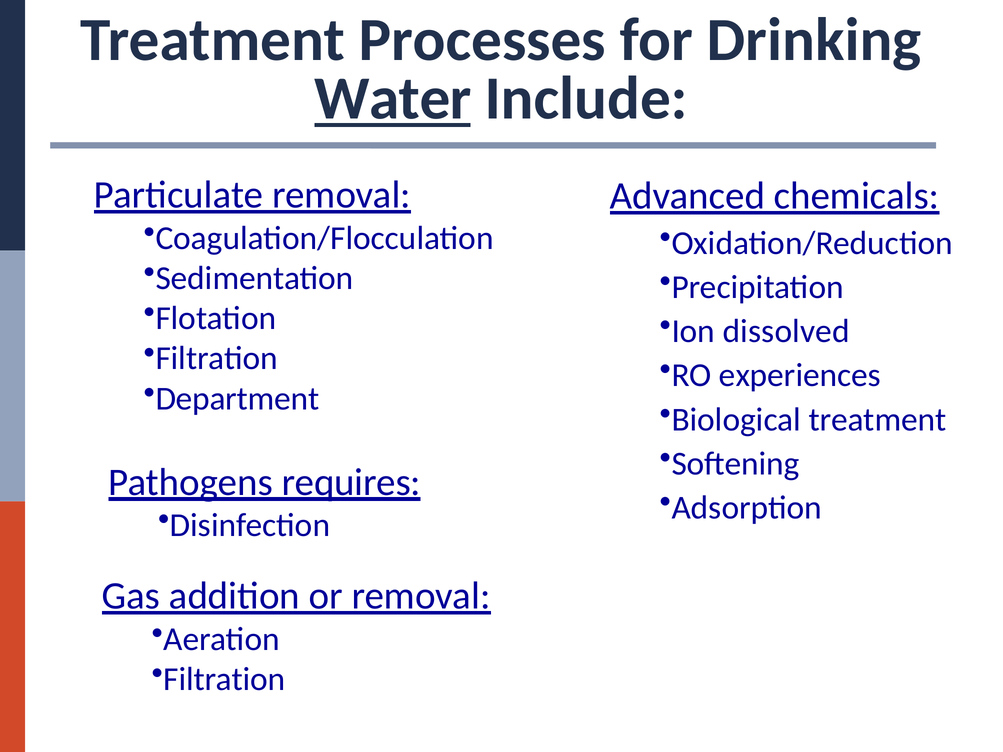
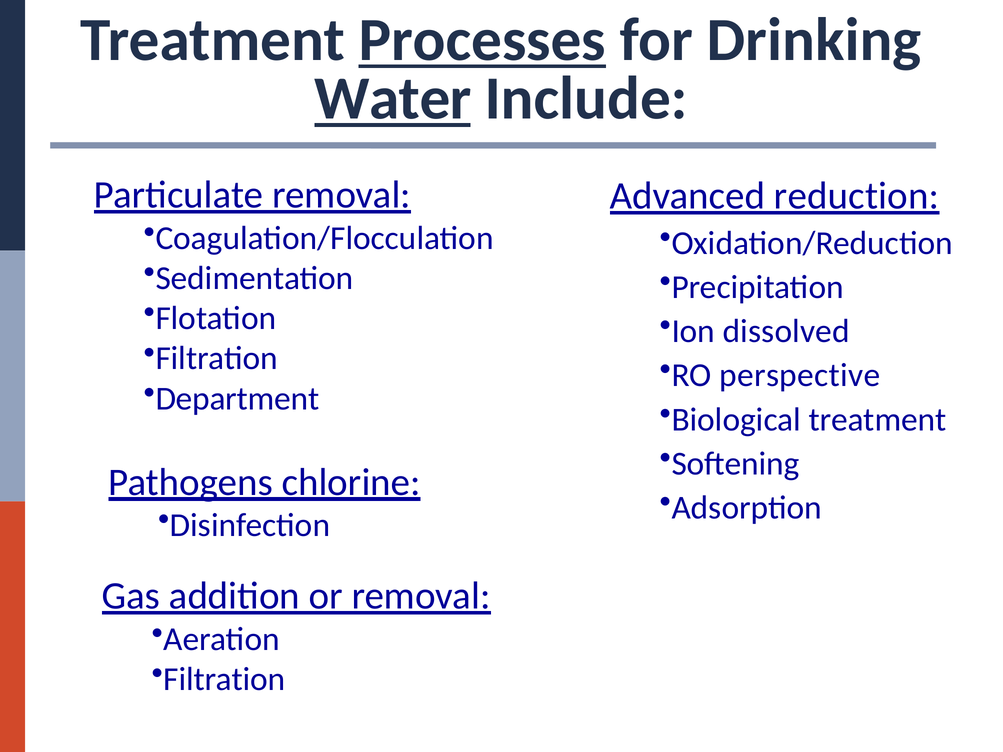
Processes underline: none -> present (482, 40)
chemicals: chemicals -> reduction (856, 196)
experiences: experiences -> perspective (800, 376)
requires: requires -> chlorine (351, 482)
